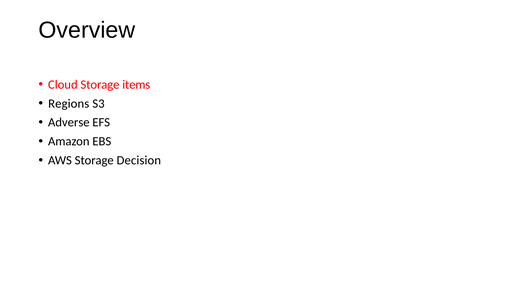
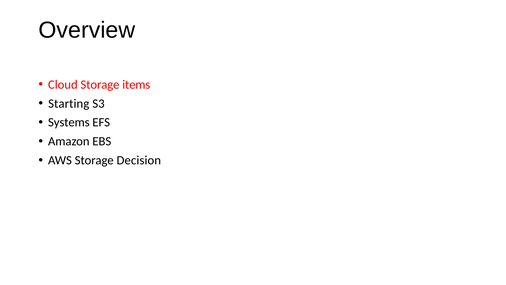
Regions: Regions -> Starting (69, 103)
Adverse: Adverse -> Systems (69, 122)
